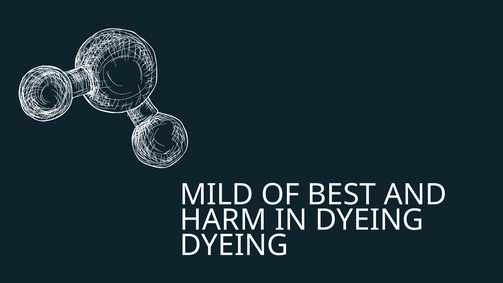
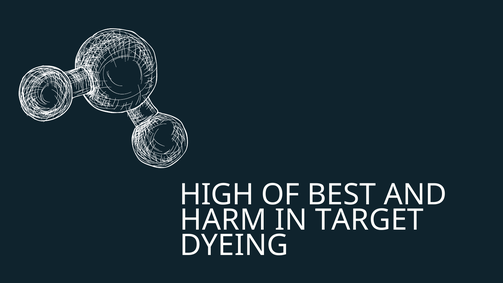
MILD: MILD -> HIGH (217, 195)
IN DYEING: DYEING -> TARGET (369, 220)
